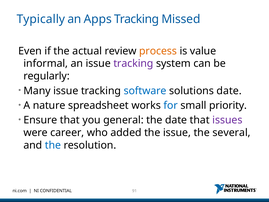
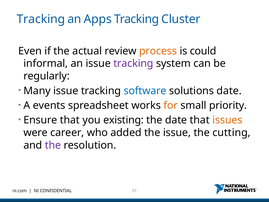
Typically: Typically -> Tracking (41, 19)
Missed: Missed -> Cluster (181, 19)
value: value -> could (203, 51)
nature: nature -> events (49, 105)
for colour: blue -> orange (171, 105)
general: general -> existing (123, 120)
issues colour: purple -> orange (227, 120)
several: several -> cutting (231, 133)
the colour: blue -> purple (53, 145)
